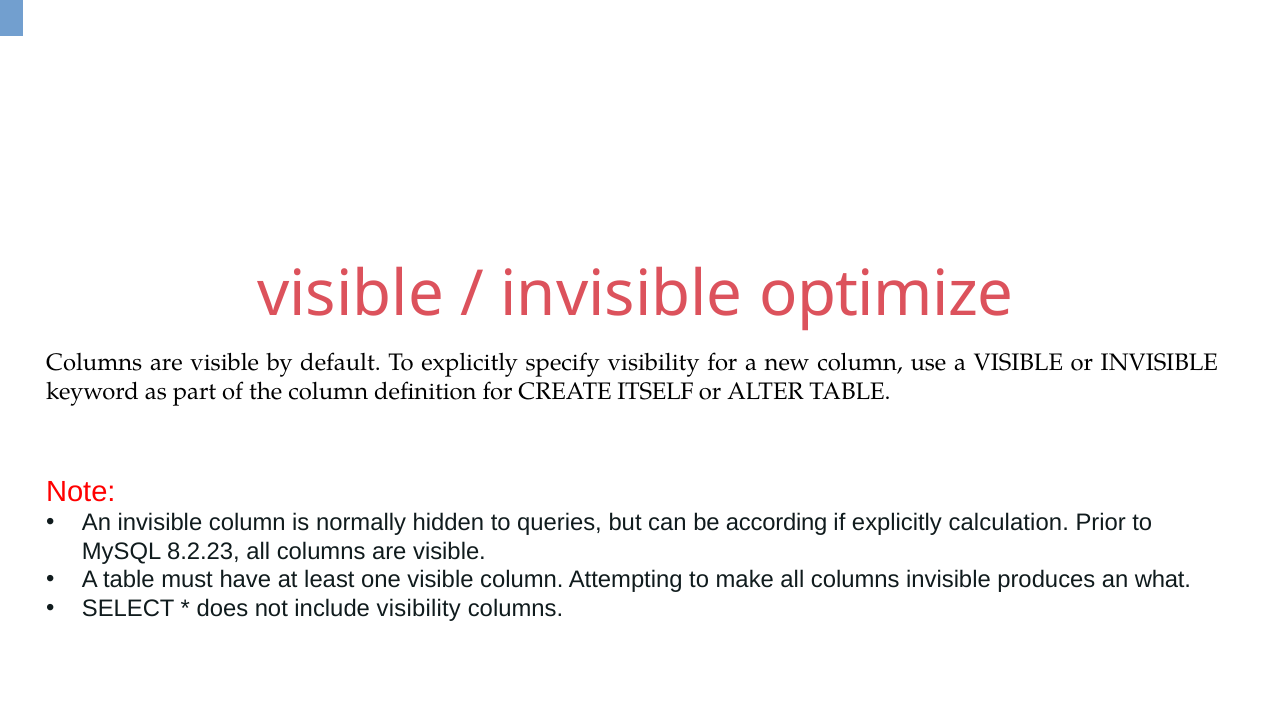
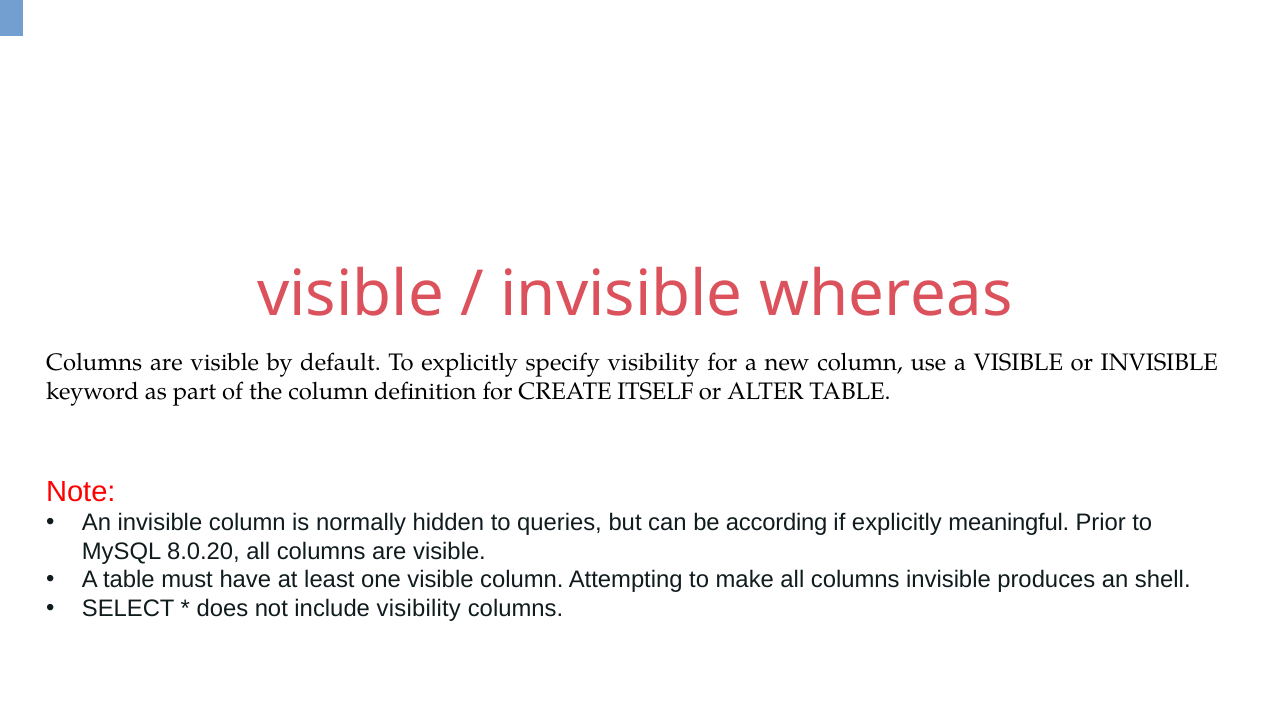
optimize: optimize -> whereas (886, 294)
calculation: calculation -> meaningful (1009, 523)
8.2.23: 8.2.23 -> 8.0.20 (203, 551)
what: what -> shell (1163, 580)
